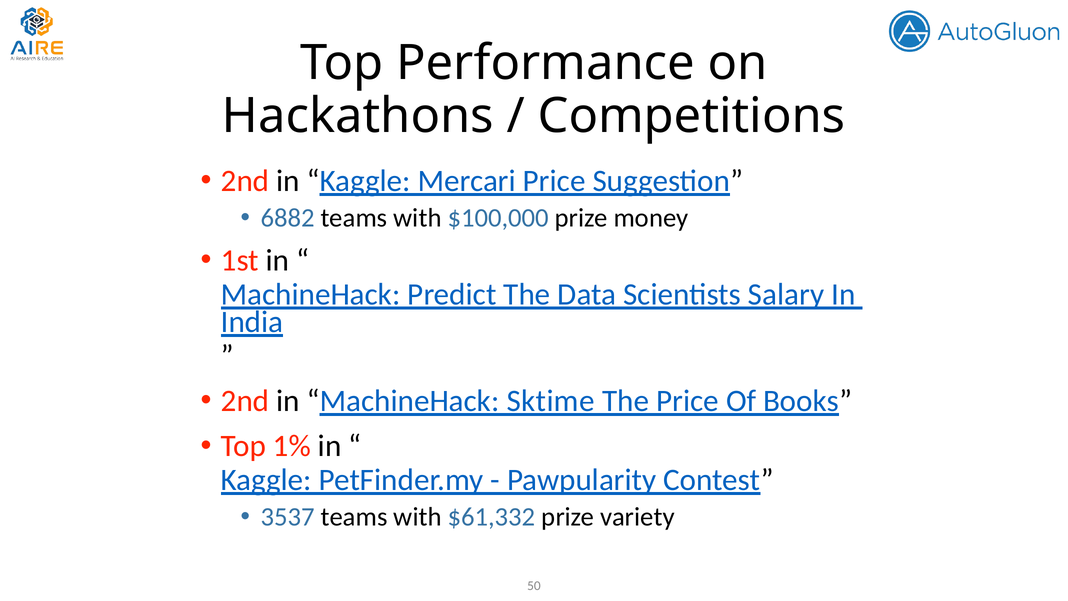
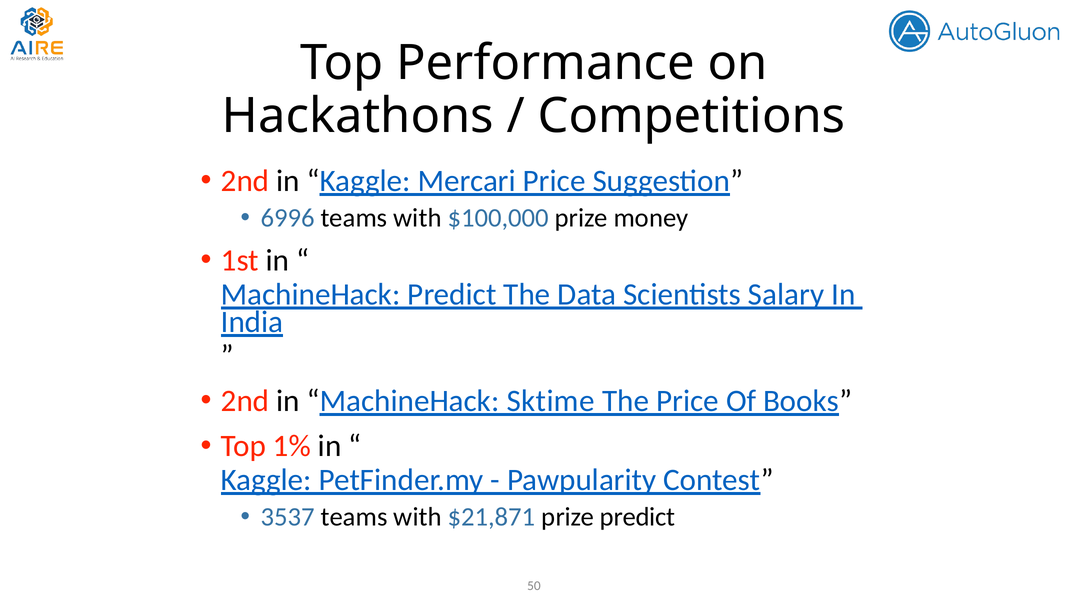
6882: 6882 -> 6996 (288, 218)
$61,332: $61,332 -> $21,871 (492, 517)
prize variety: variety -> predict (638, 517)
